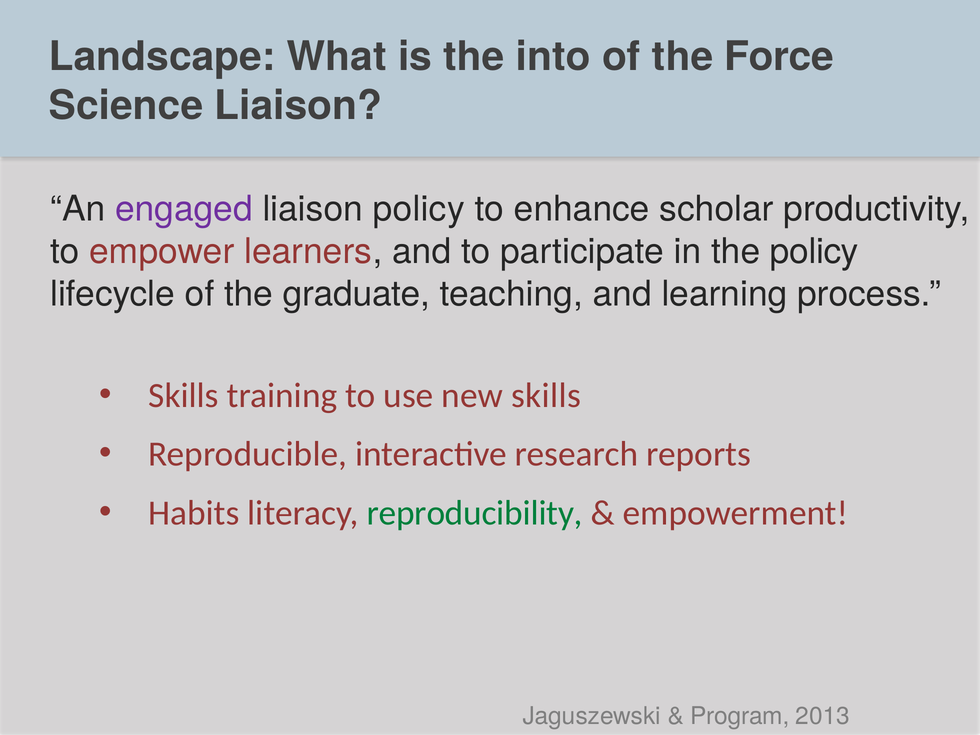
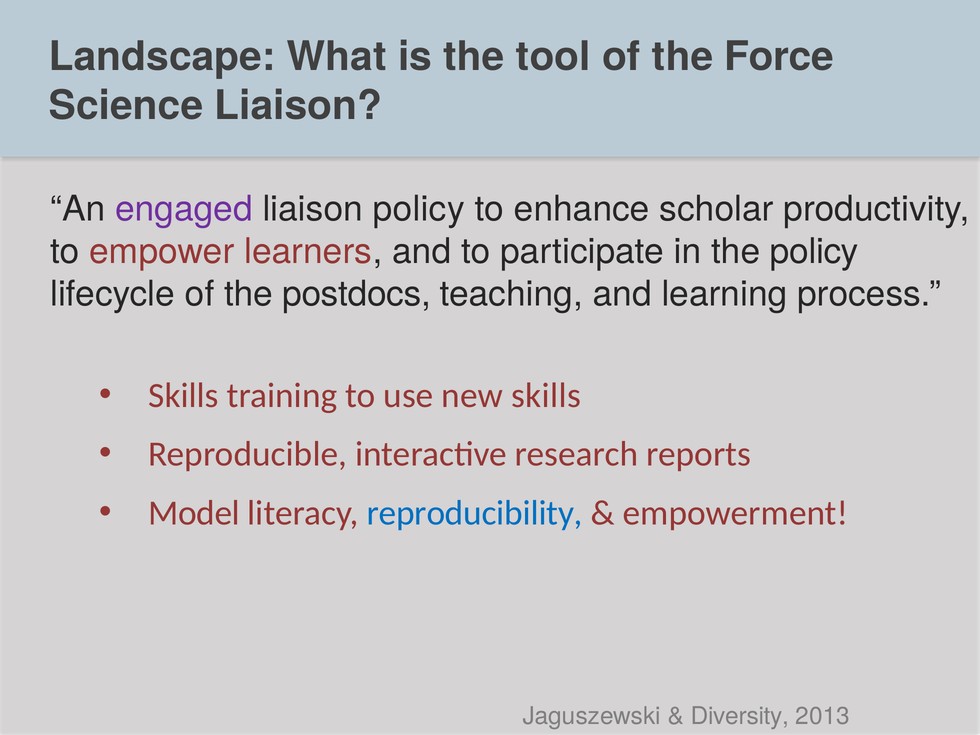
into: into -> tool (553, 57)
graduate: graduate -> postdocs (357, 294)
Habits: Habits -> Model (194, 513)
reproducibility colour: green -> blue (475, 513)
Program: Program -> Diversity (740, 716)
